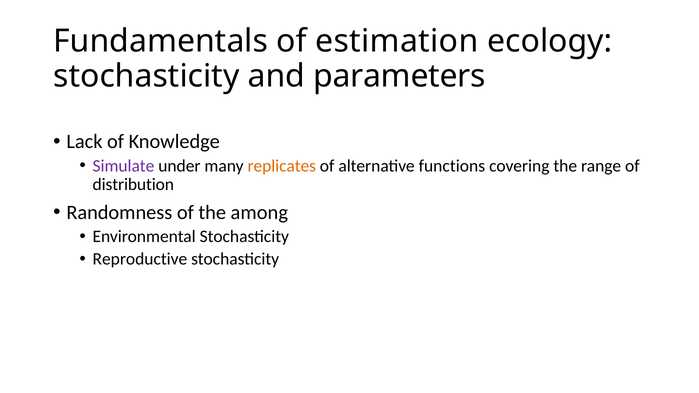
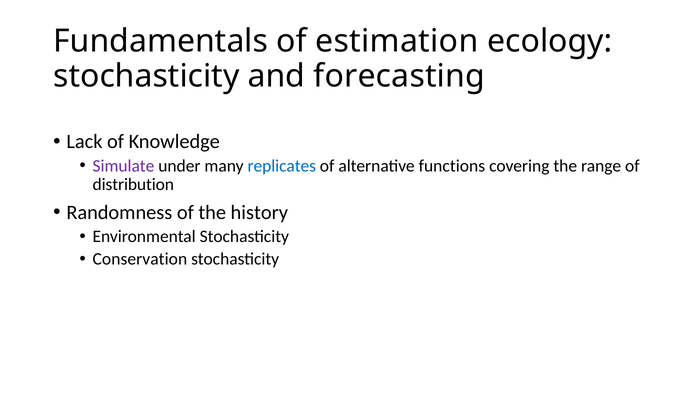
parameters: parameters -> forecasting (399, 76)
replicates colour: orange -> blue (282, 166)
among: among -> history (259, 213)
Reproductive: Reproductive -> Conservation (140, 259)
